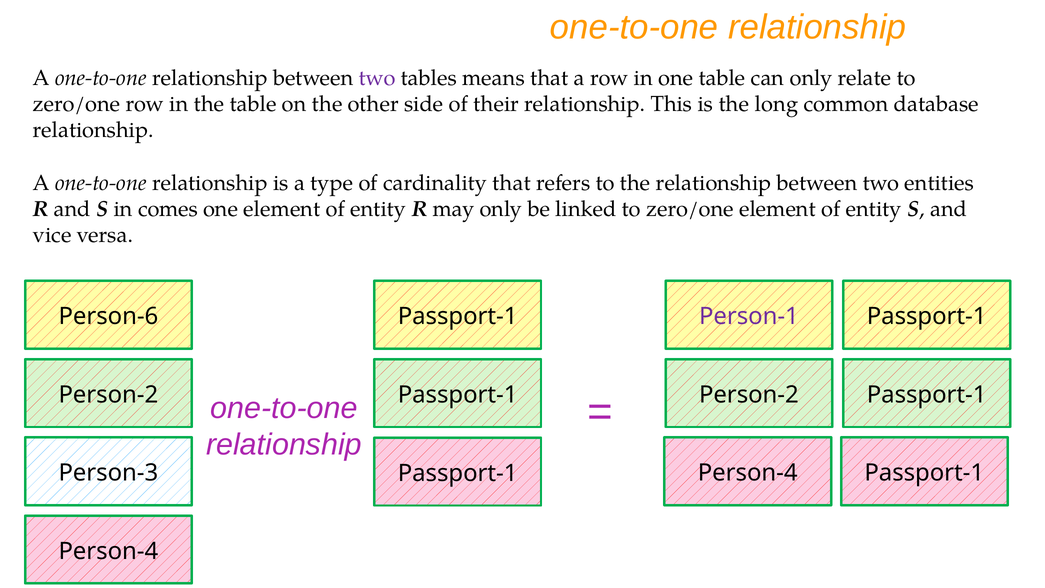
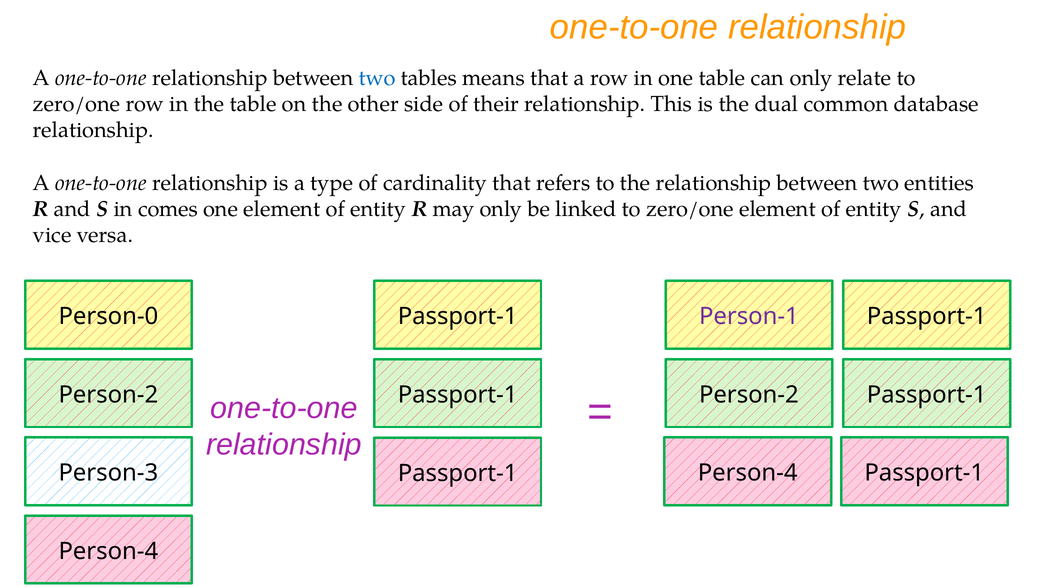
two colour: purple -> blue (377, 78)
long: long -> dual (776, 104)
Person-6: Person-6 -> Person-0 (108, 316)
